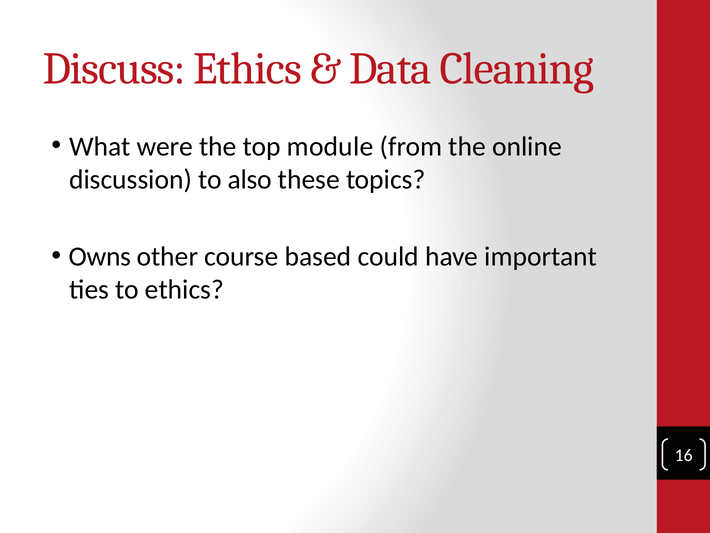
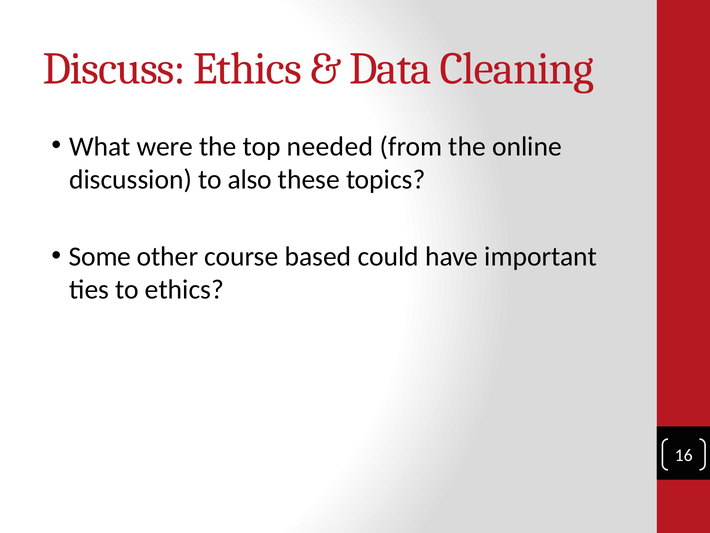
module: module -> needed (330, 146)
Owns: Owns -> Some (100, 257)
